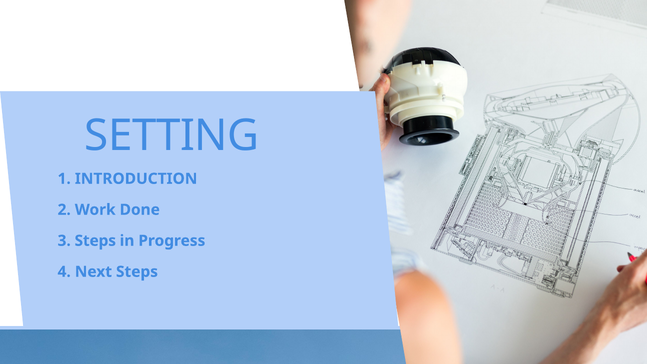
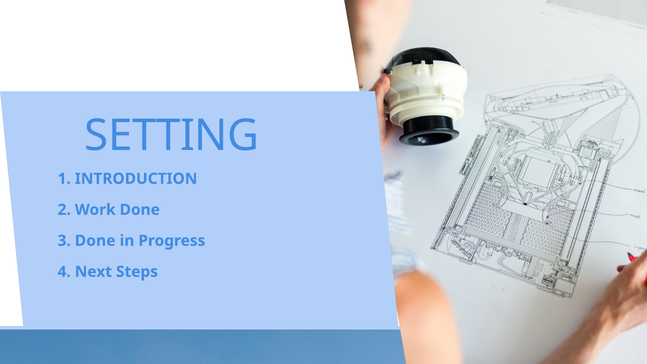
3 Steps: Steps -> Done (95, 241)
